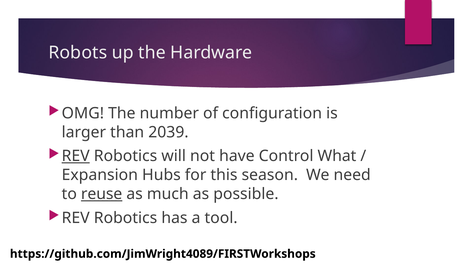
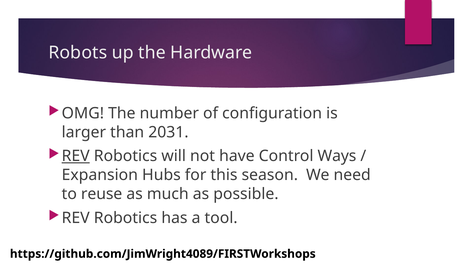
2039: 2039 -> 2031 (168, 132)
What: What -> Ways (337, 156)
reuse underline: present -> none (102, 194)
